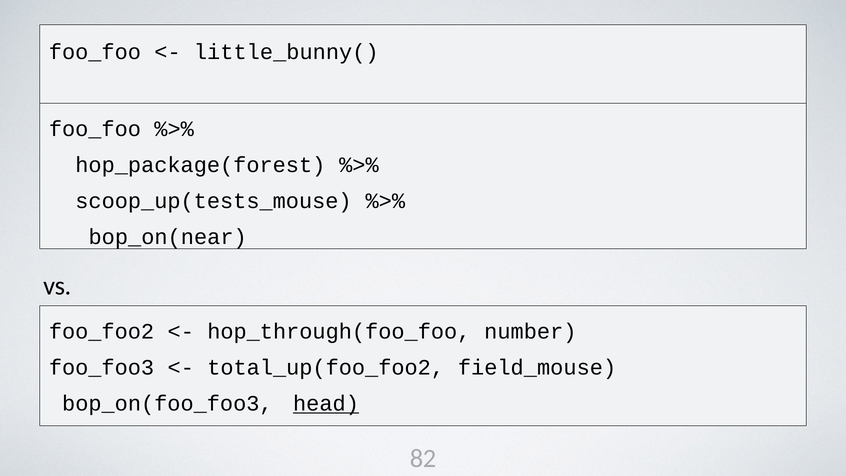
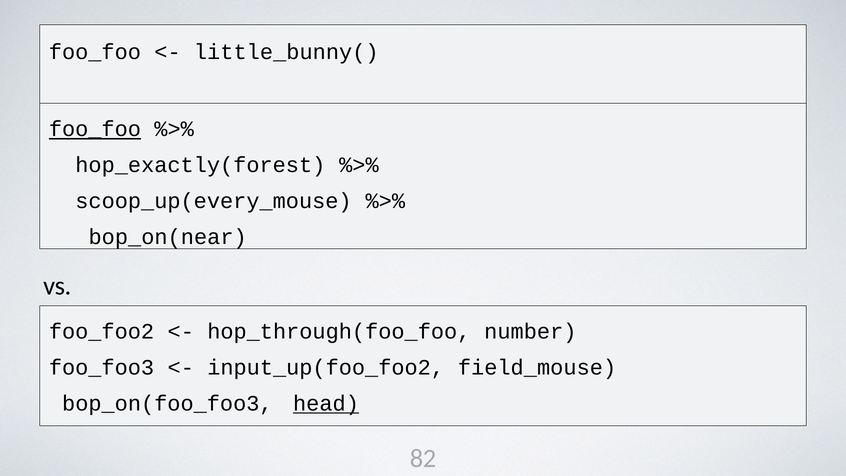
foo_foo underline: none -> present (95, 129)
hop_package(forest: hop_package(forest -> hop_exactly(forest (200, 165)
scoop_up(tests_mouse: scoop_up(tests_mouse -> scoop_up(every_mouse (213, 201)
total_up(foo_foo2: total_up(foo_foo2 -> input_up(foo_foo2 (326, 367)
